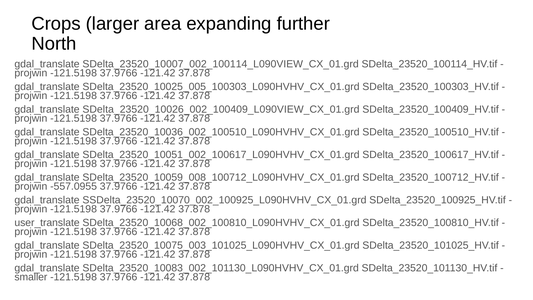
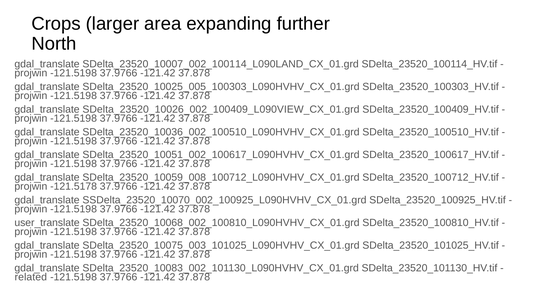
SDelta_23520_10007_002_100114_L090VIEW_CX_01.grd: SDelta_23520_10007_002_100114_L090VIEW_CX_01.grd -> SDelta_23520_10007_002_100114_L090LAND_CX_01.grd (221, 64)
-557.0955: -557.0955 -> -121.5178 (74, 186)
smaller: smaller -> related (31, 277)
